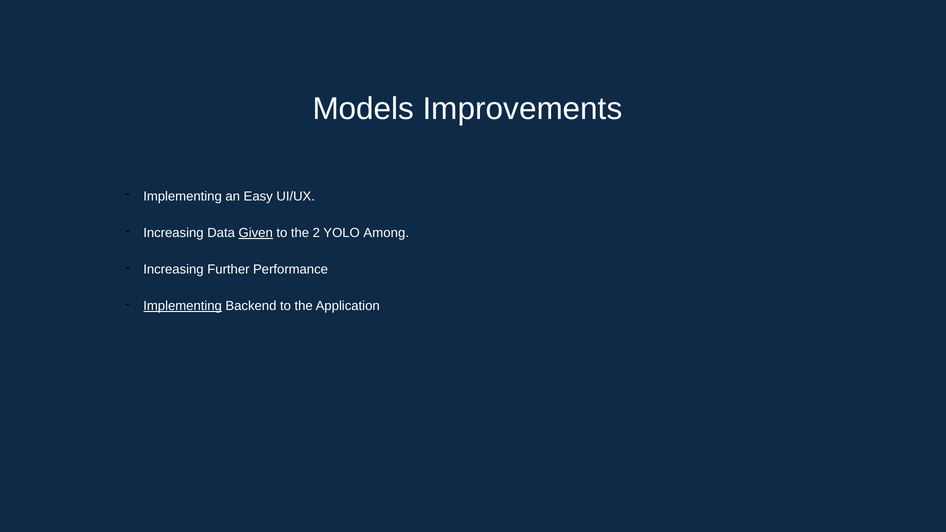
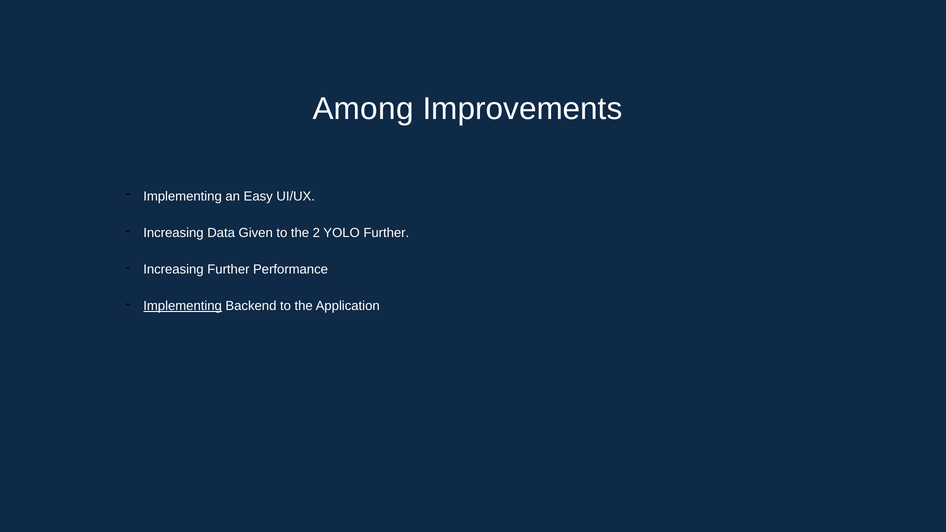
Models: Models -> Among (363, 109)
Given underline: present -> none (256, 233)
YOLO Among: Among -> Further (386, 233)
